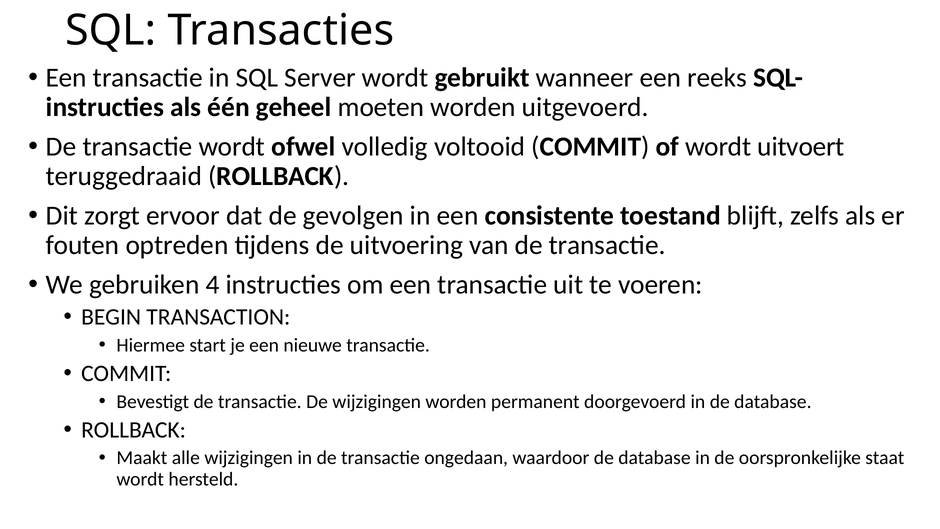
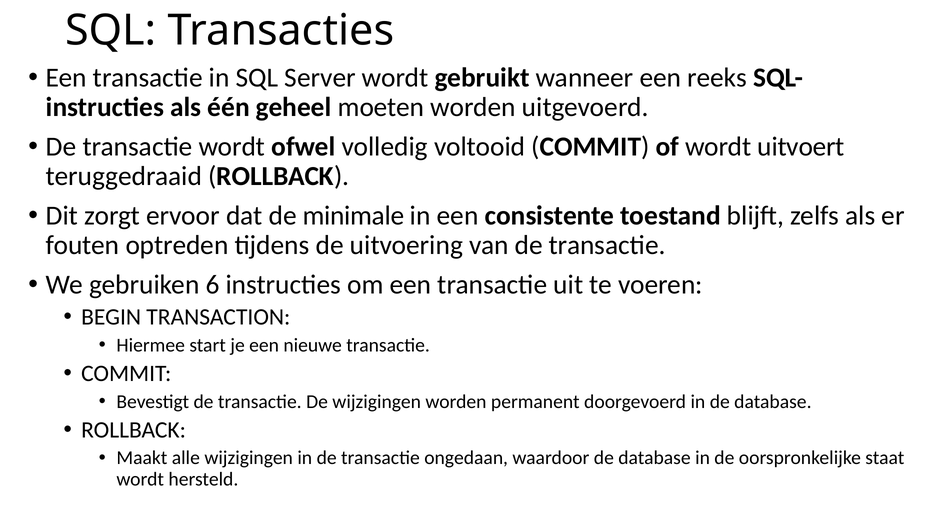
gevolgen: gevolgen -> minimale (353, 216)
4: 4 -> 6 (213, 285)
